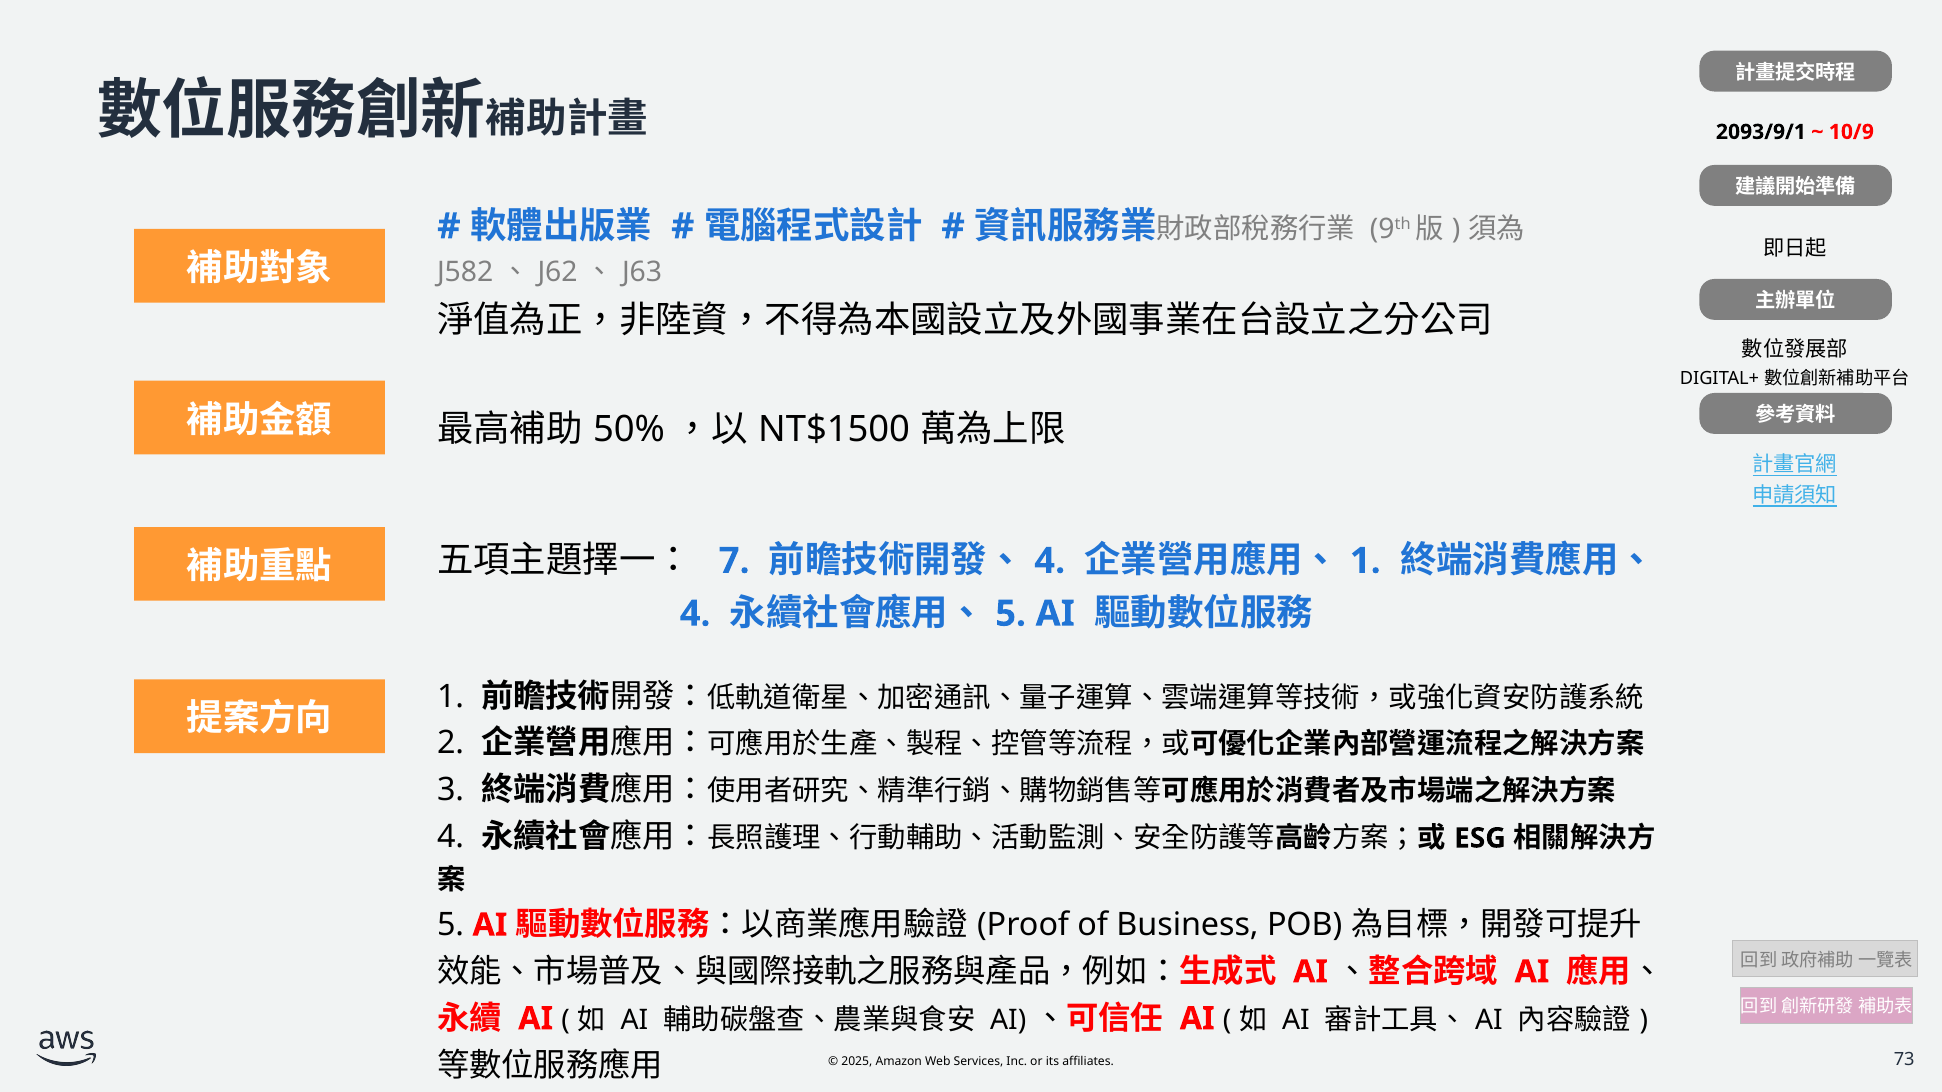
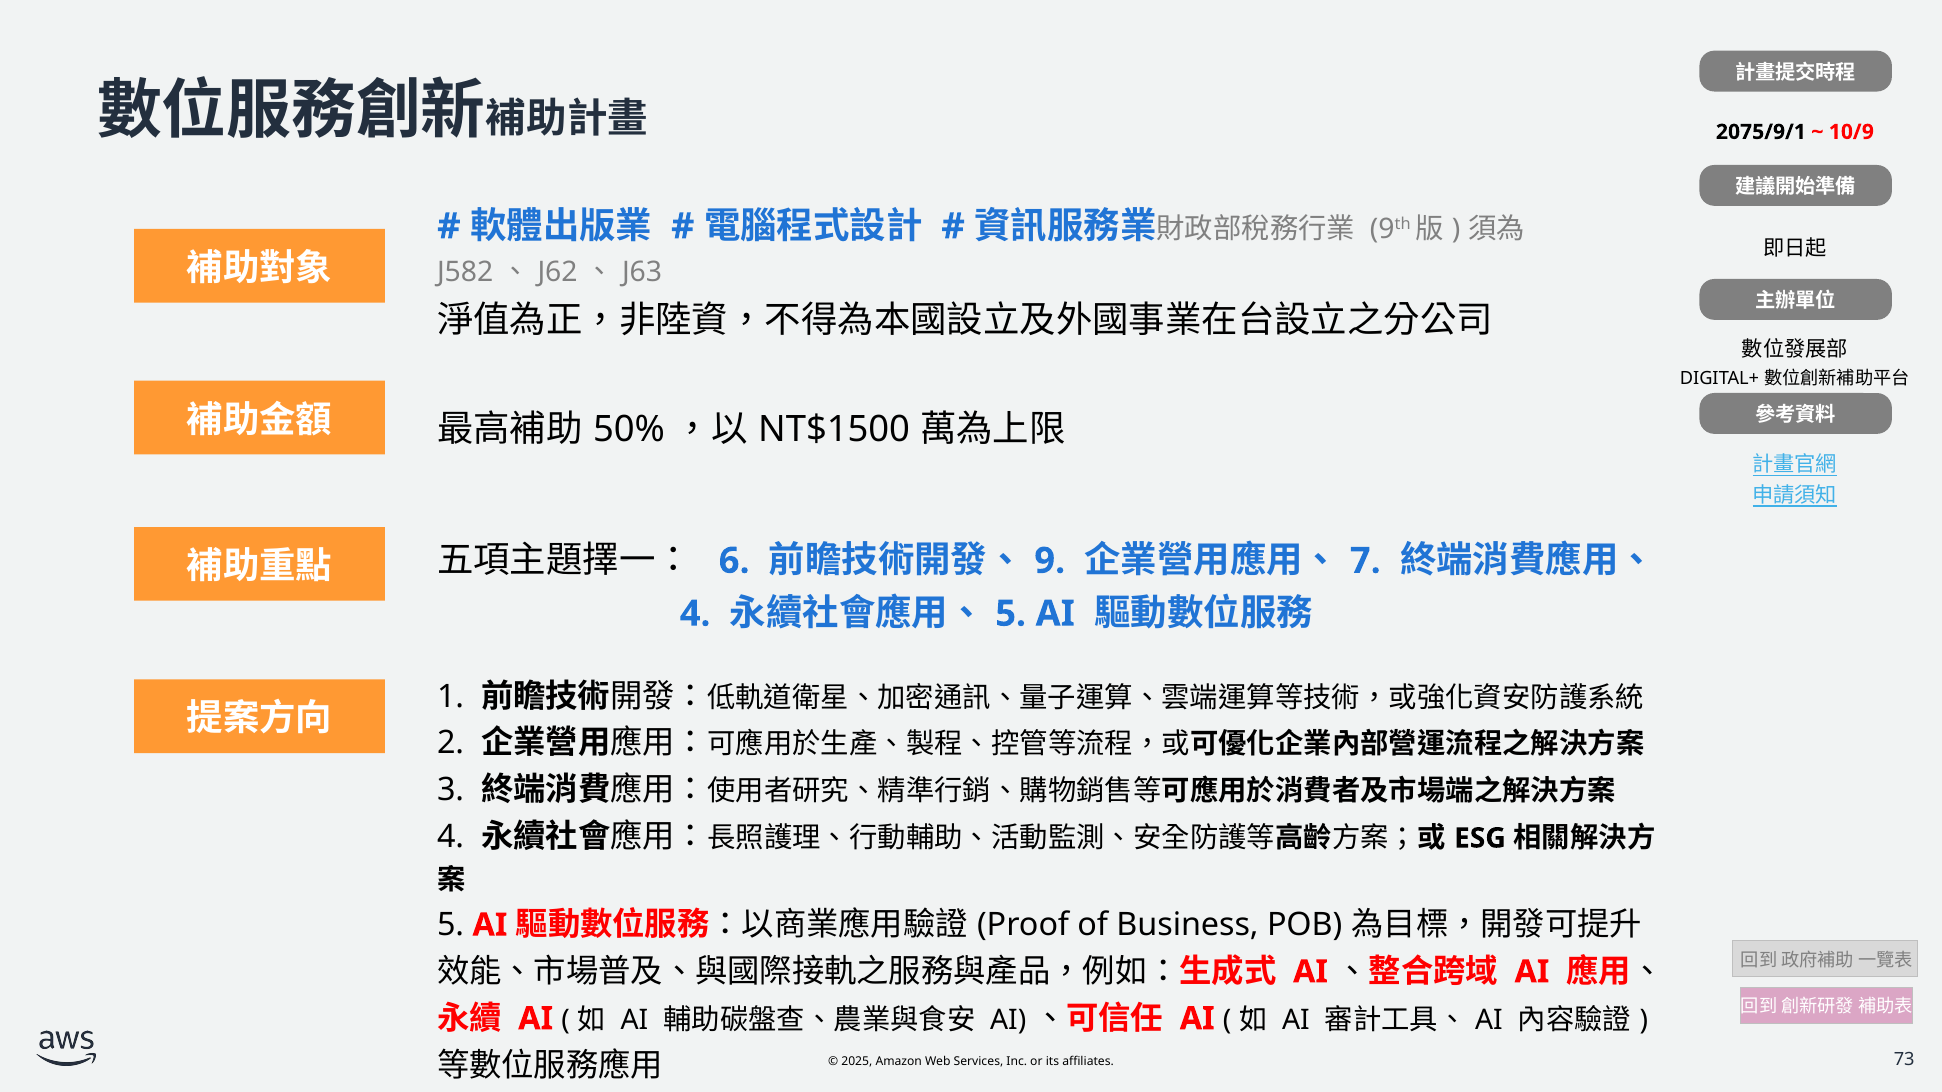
2093/9/1: 2093/9/1 -> 2075/9/1 (1761, 132)
7: 7 -> 6 (734, 561)
4: 4 -> 9 (1050, 561)
1: 1 -> 7 (1365, 561)
